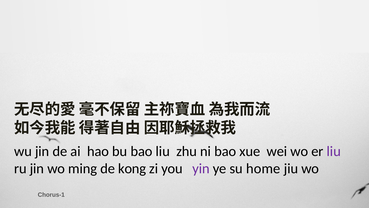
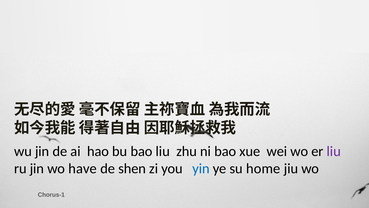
ming: ming -> have (83, 168)
kong: kong -> shen (132, 168)
yin colour: purple -> blue (201, 168)
